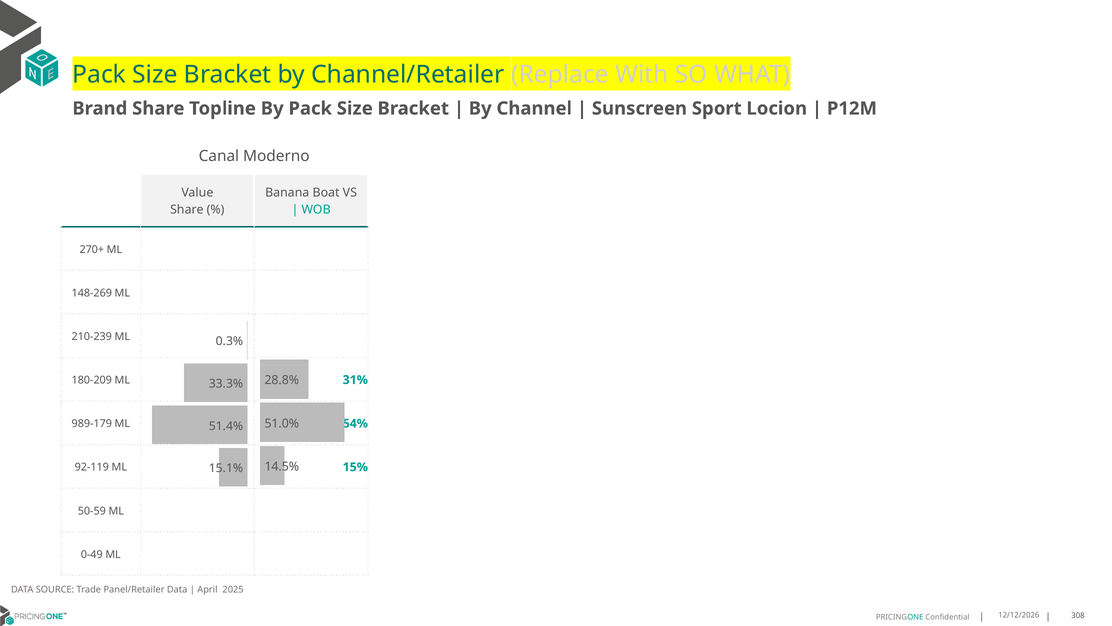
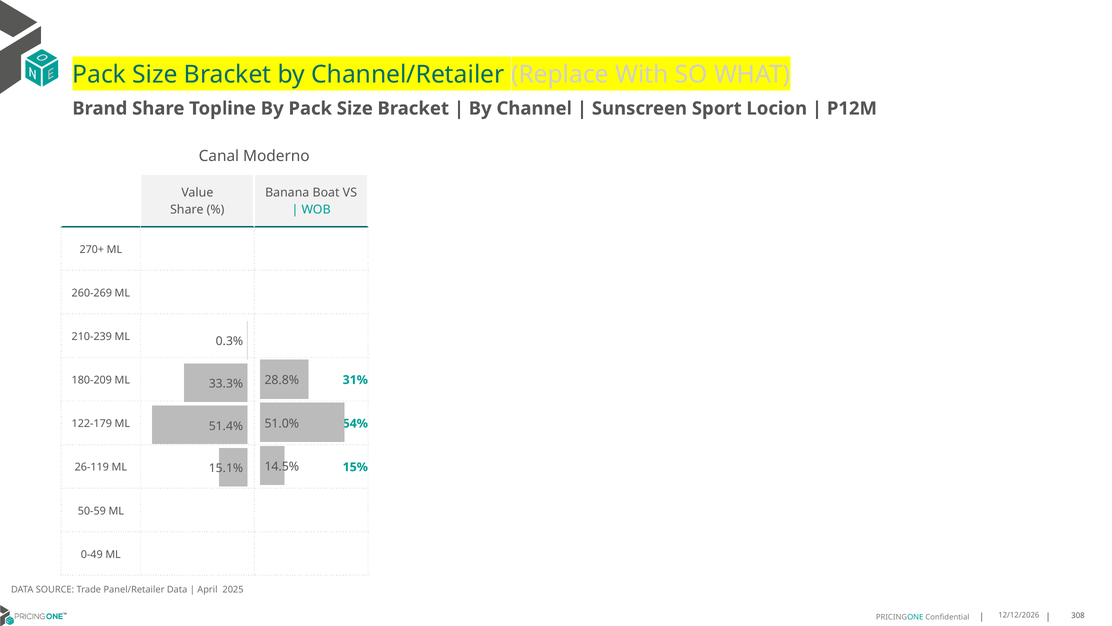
148-269: 148-269 -> 260-269 (92, 293)
989-179: 989-179 -> 122-179 (92, 424)
92-119: 92-119 -> 26-119 (92, 467)
